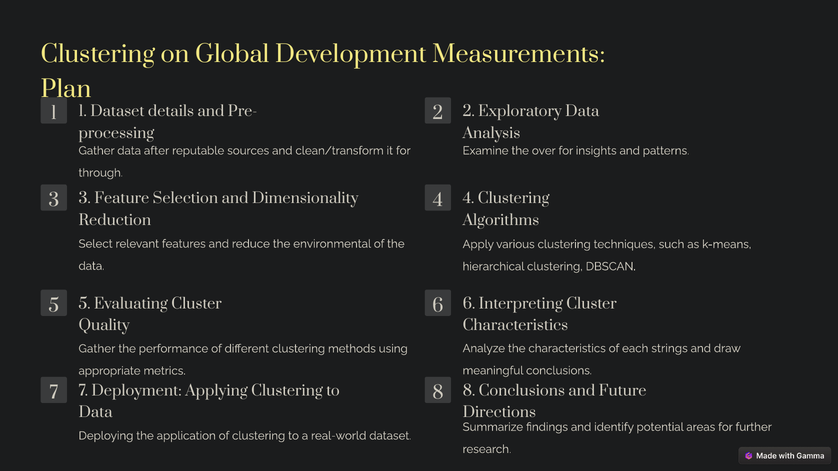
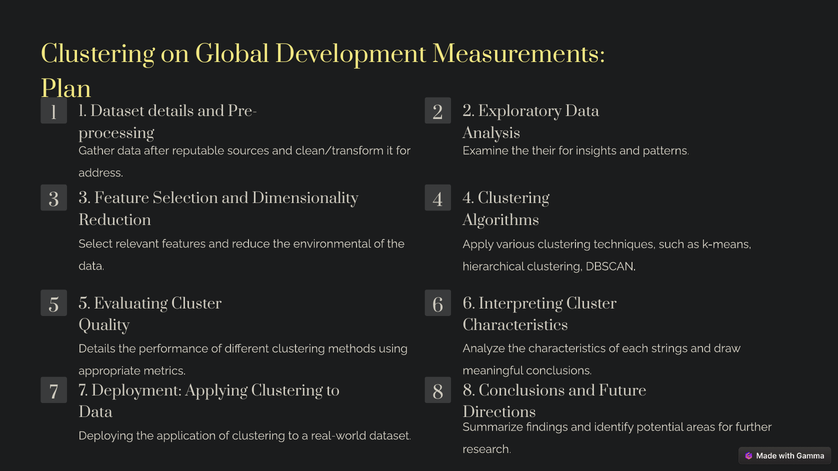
over: over -> their (544, 151)
through: through -> address (101, 173)
Gather: Gather -> Details (97, 349)
